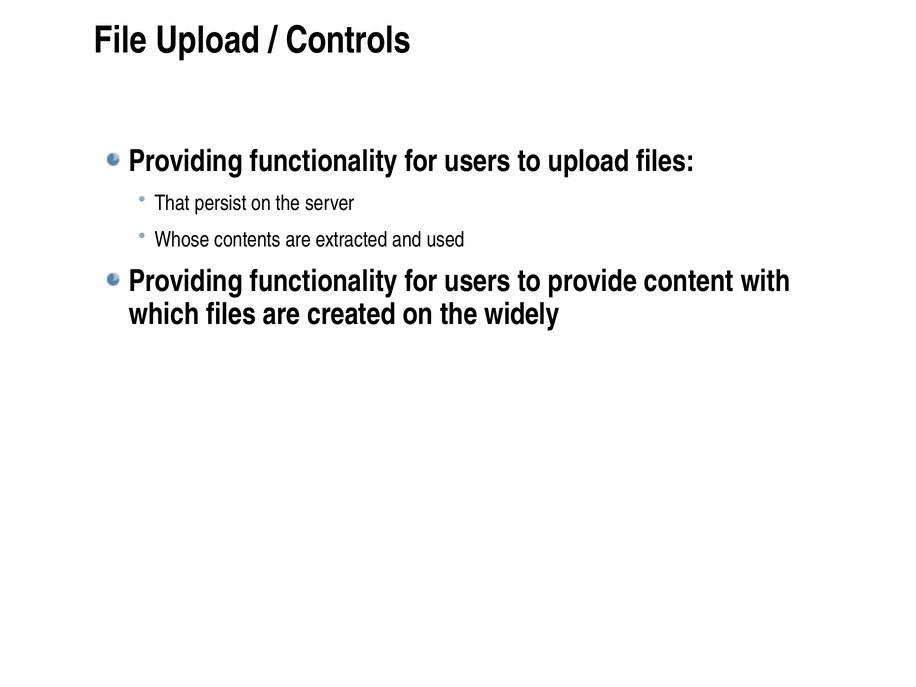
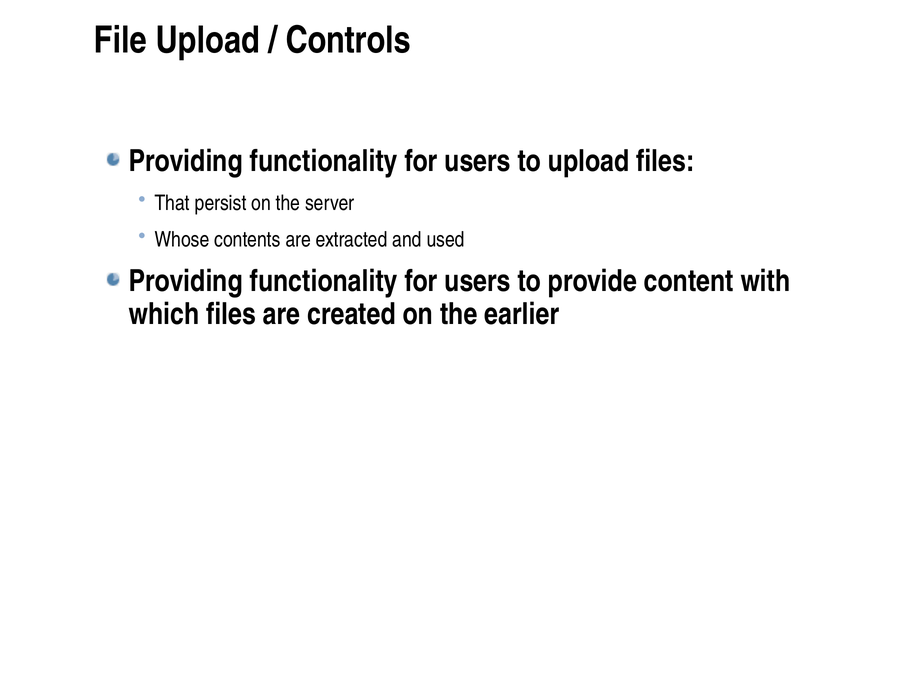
widely: widely -> earlier (522, 314)
